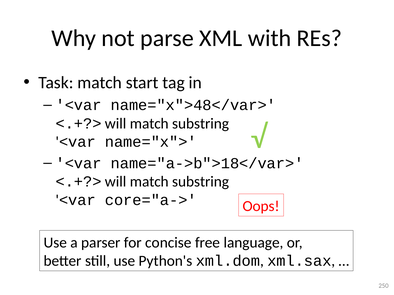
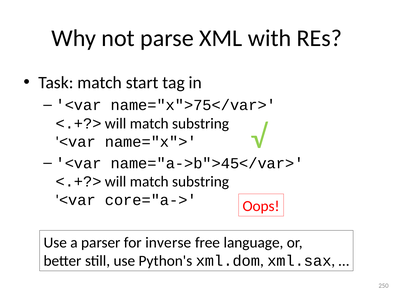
name="x">48</var>: name="x">48</var> -> name="x">75</var> (193, 105)
name="a->b">18</var>: name="a->b">18</var> -> name="a->b">45</var> (207, 164)
concise: concise -> inverse (168, 243)
